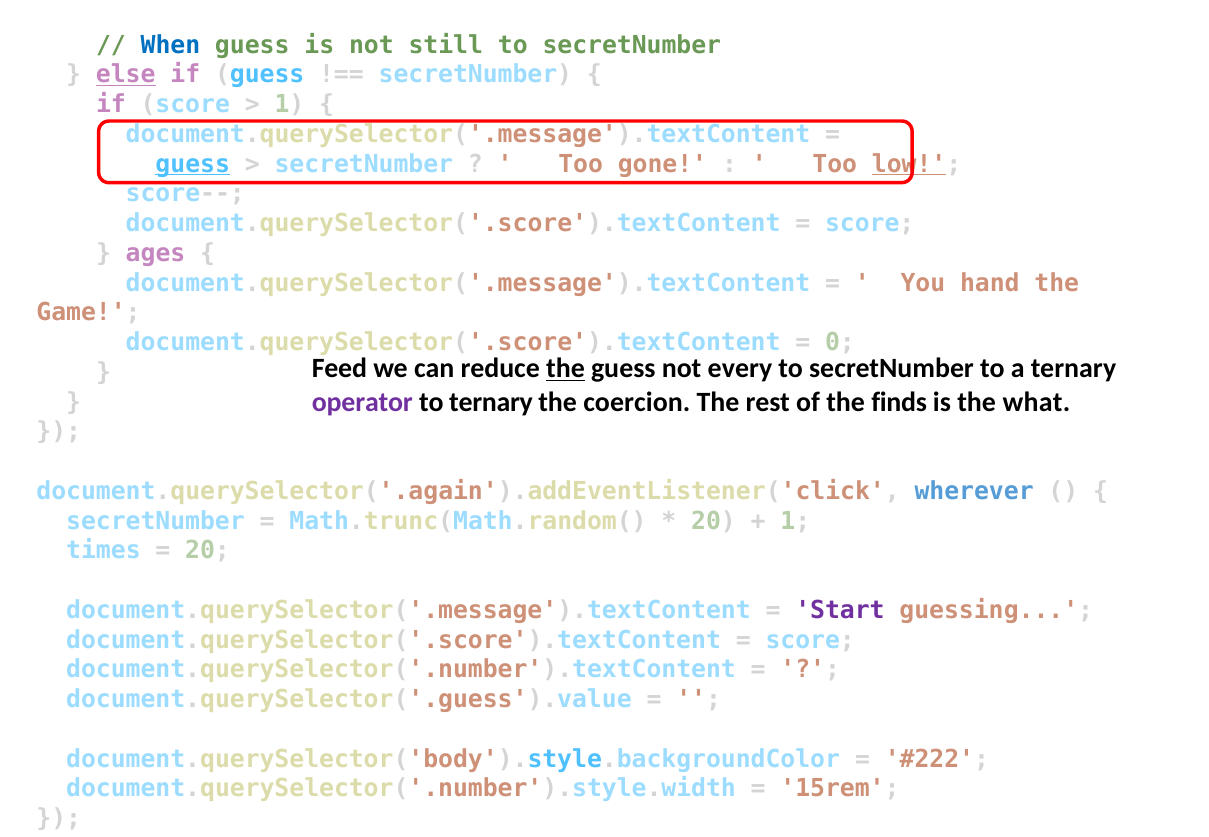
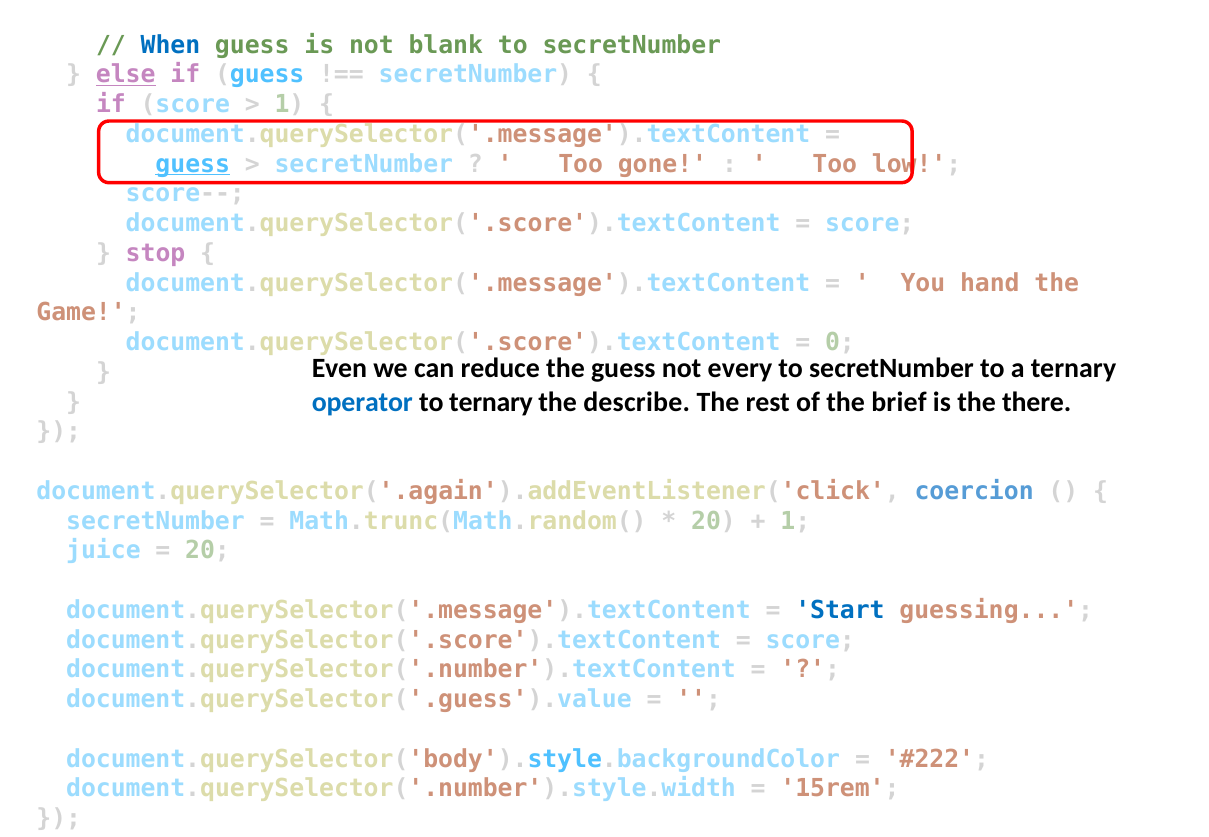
still: still -> blank (446, 45)
low underline: present -> none (909, 164)
ages: ages -> stop (156, 253)
Feed: Feed -> Even (339, 368)
the underline: present -> none (565, 368)
operator colour: purple -> blue (362, 402)
coercion: coercion -> describe (637, 402)
finds: finds -> brief (899, 402)
what: what -> there (1037, 402)
wherever: wherever -> coercion (974, 491)
times: times -> juice (103, 551)
Start colour: purple -> blue (840, 610)
